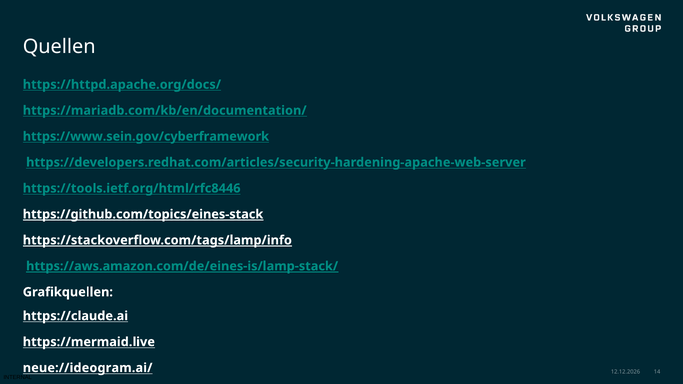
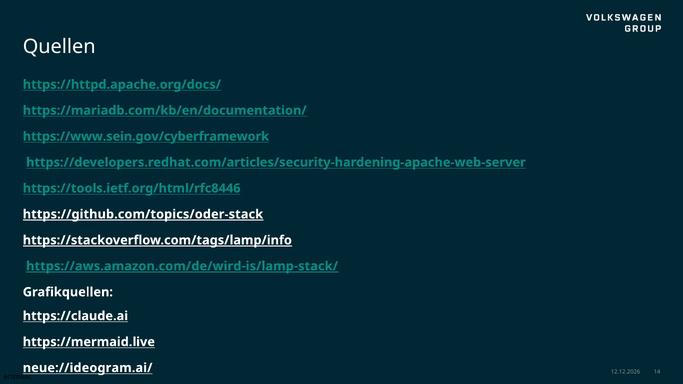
https://github.com/topics/eines-stack: https://github.com/topics/eines-stack -> https://github.com/topics/oder-stack (143, 214)
https://aws.amazon.com/de/eines-is/lamp-stack/: https://aws.amazon.com/de/eines-is/lamp-stack/ -> https://aws.amazon.com/de/wird-is/lamp-stack/ (182, 266)
